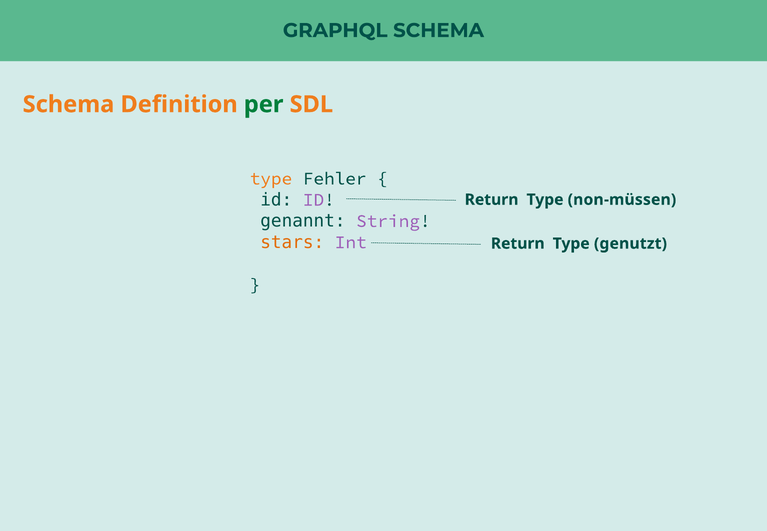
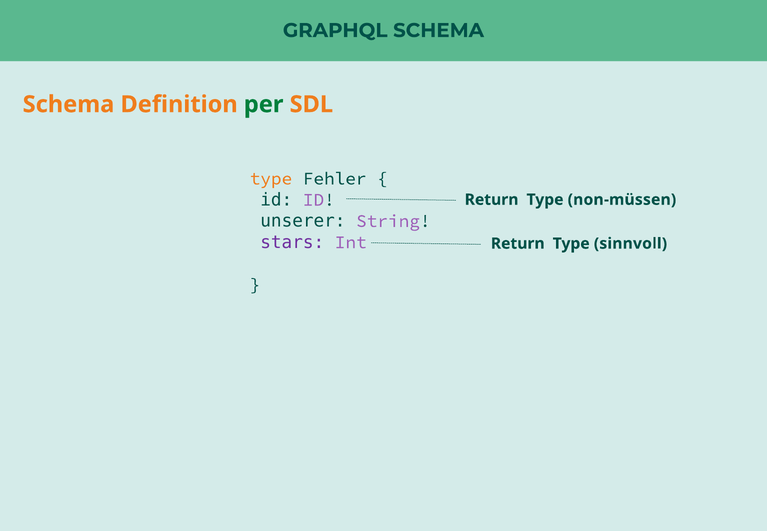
genannt: genannt -> unserer (303, 221)
stars colour: orange -> purple (292, 242)
genutzt: genutzt -> sinnvoll (630, 244)
